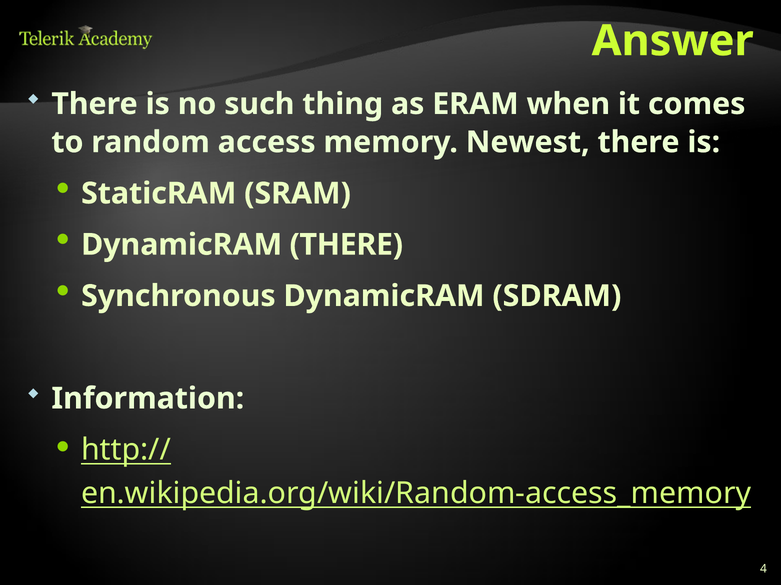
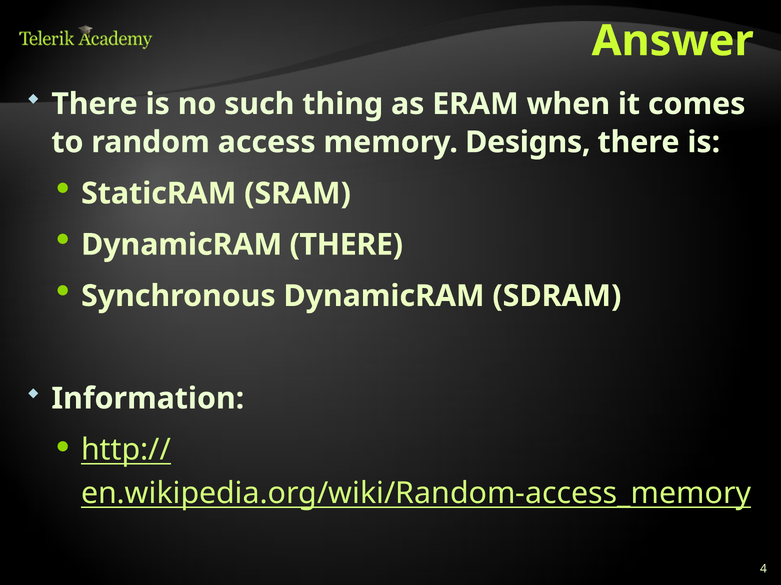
Newest: Newest -> Designs (528, 142)
